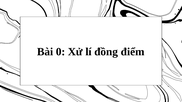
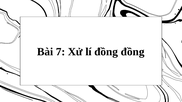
0: 0 -> 7 (61, 52)
đồng điểm: điểm -> đồng (133, 52)
